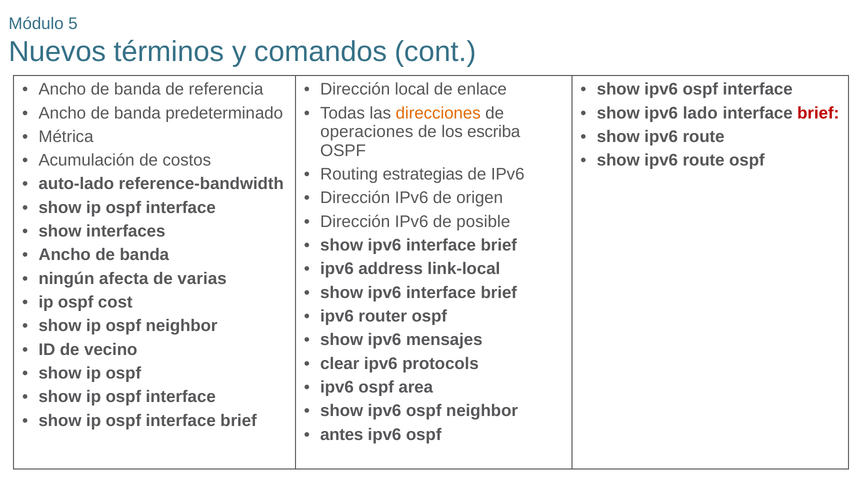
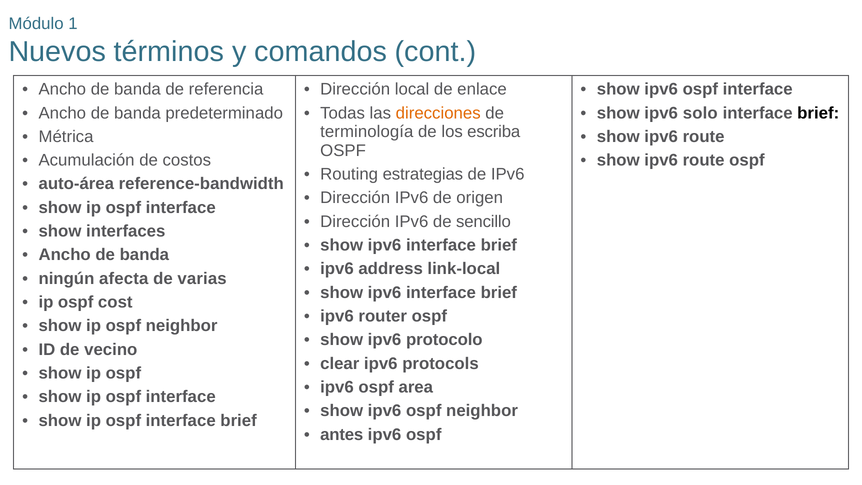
5: 5 -> 1 (73, 24)
lado: lado -> solo (700, 113)
brief colour: red -> black (818, 113)
operaciones: operaciones -> terminología (367, 132)
auto-lado: auto-lado -> auto-área (76, 184)
posible: posible -> sencillo (483, 222)
mensajes: mensajes -> protocolo (444, 340)
